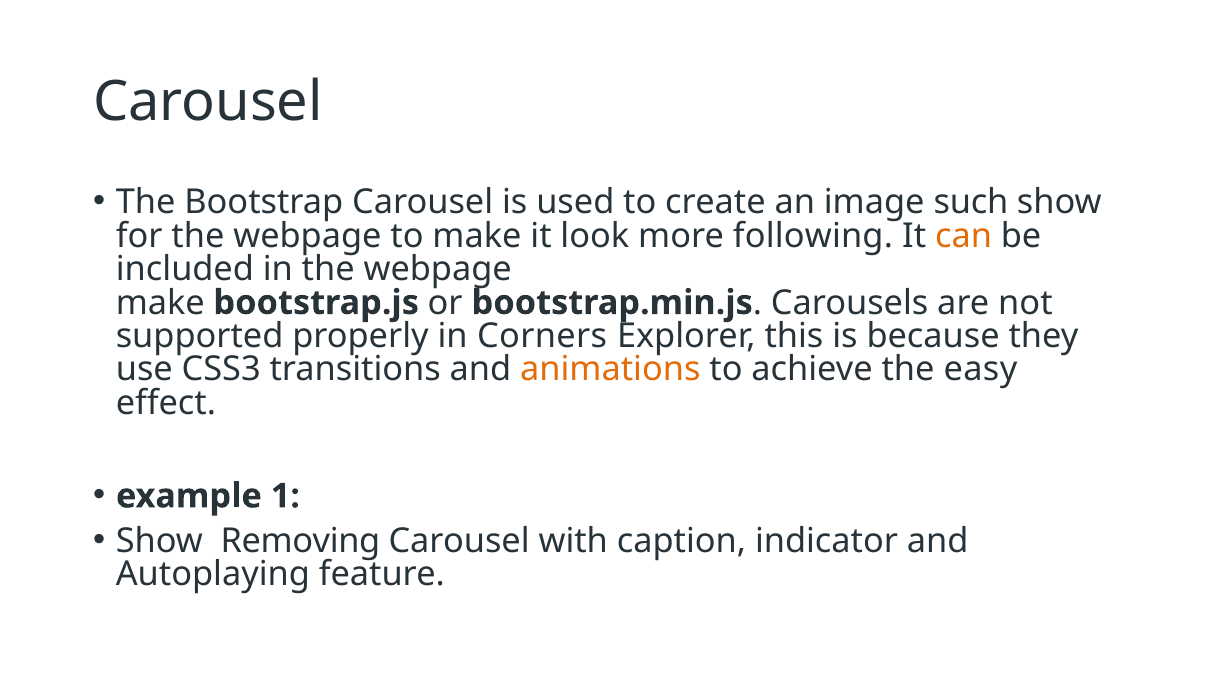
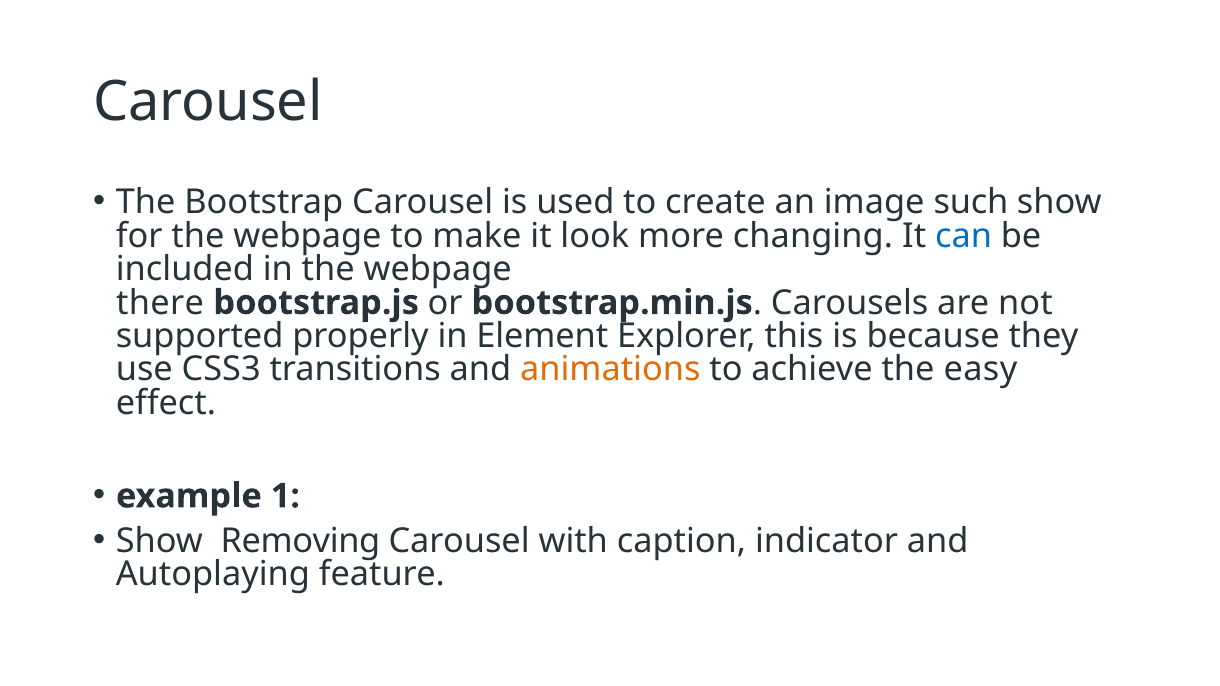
following: following -> changing (813, 236)
can colour: orange -> blue (963, 236)
make: make -> there (160, 303)
Corners: Corners -> Element (542, 336)
